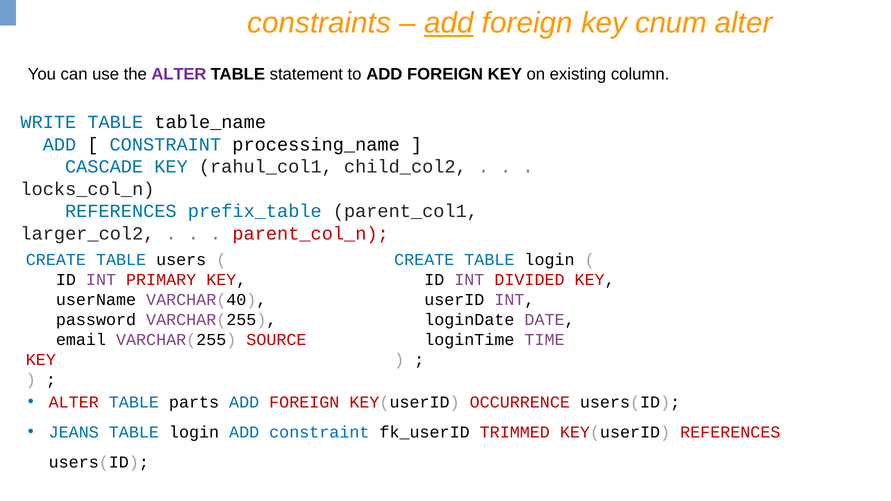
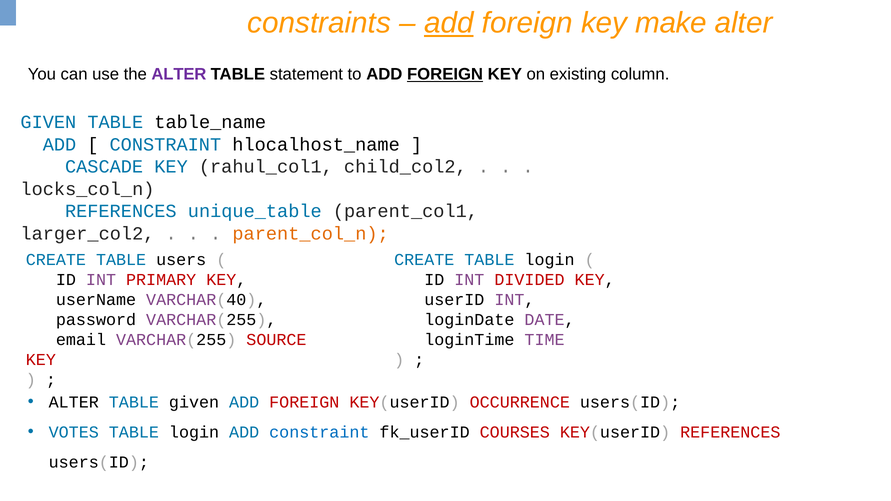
cnum: cnum -> make (671, 23)
FOREIGN underline: none -> present (445, 74)
WRITE: WRITE -> GIVEN (48, 122)
processing_name: processing_name -> hlocalhost_name (316, 145)
prefix_table: prefix_table -> unique_table (255, 211)
parent_col_n colour: red -> orange (311, 234)
ALTER colour: red -> black (74, 402)
TABLE parts: parts -> given (194, 402)
JEANS: JEANS -> VOTES (74, 432)
TRIMMED: TRIMMED -> COURSES (515, 432)
